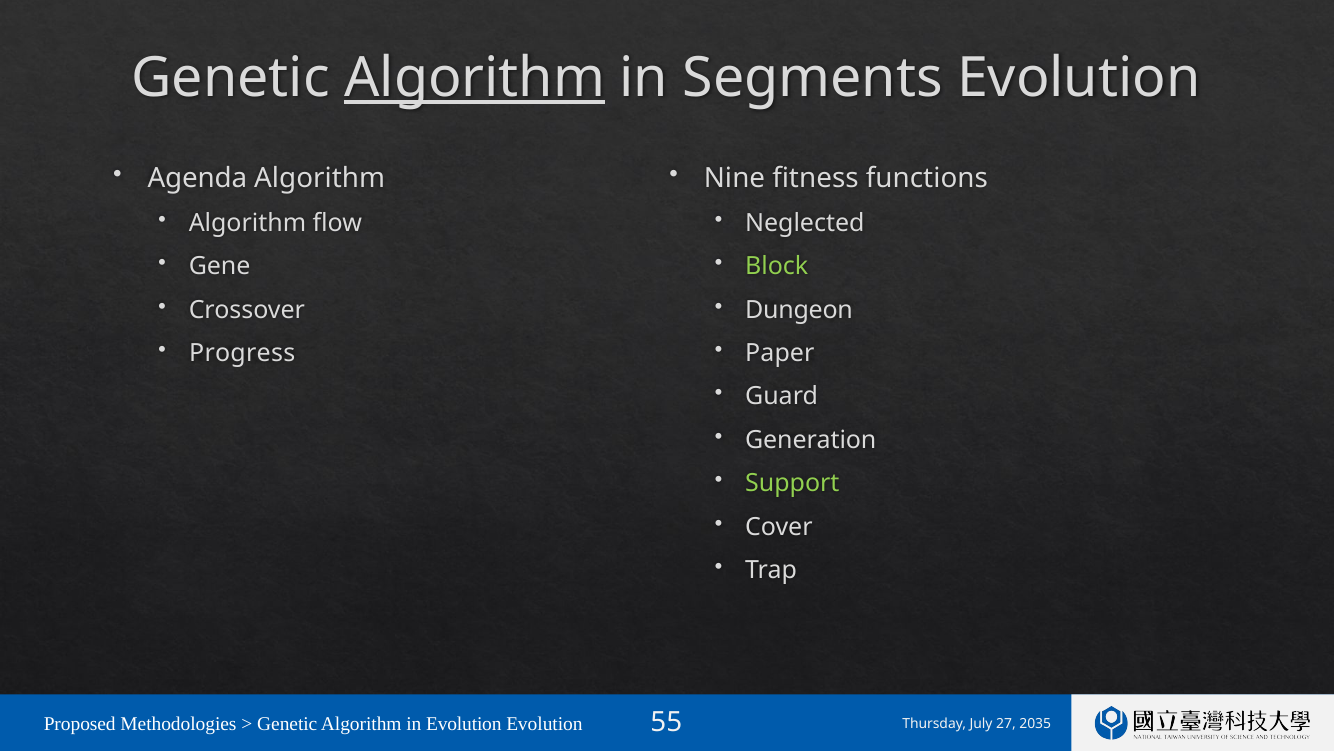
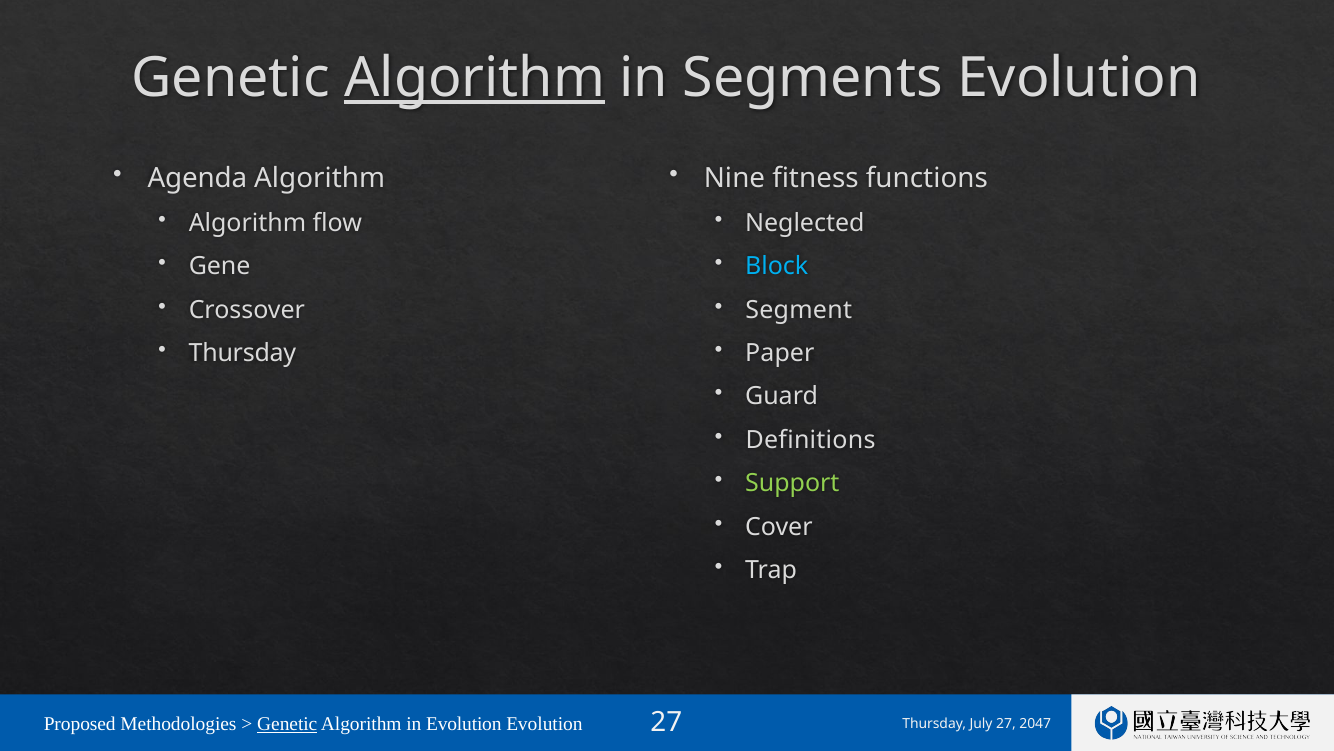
Block colour: light green -> light blue (777, 266)
Dungeon: Dungeon -> Segment (799, 310)
Progress: Progress -> Thursday (242, 353)
Generation: Generation -> Definitions (811, 440)
Genetic underline: none -> present (287, 723)
Evolution 55: 55 -> 27 (666, 722)
2035: 2035 -> 2047 (1035, 723)
